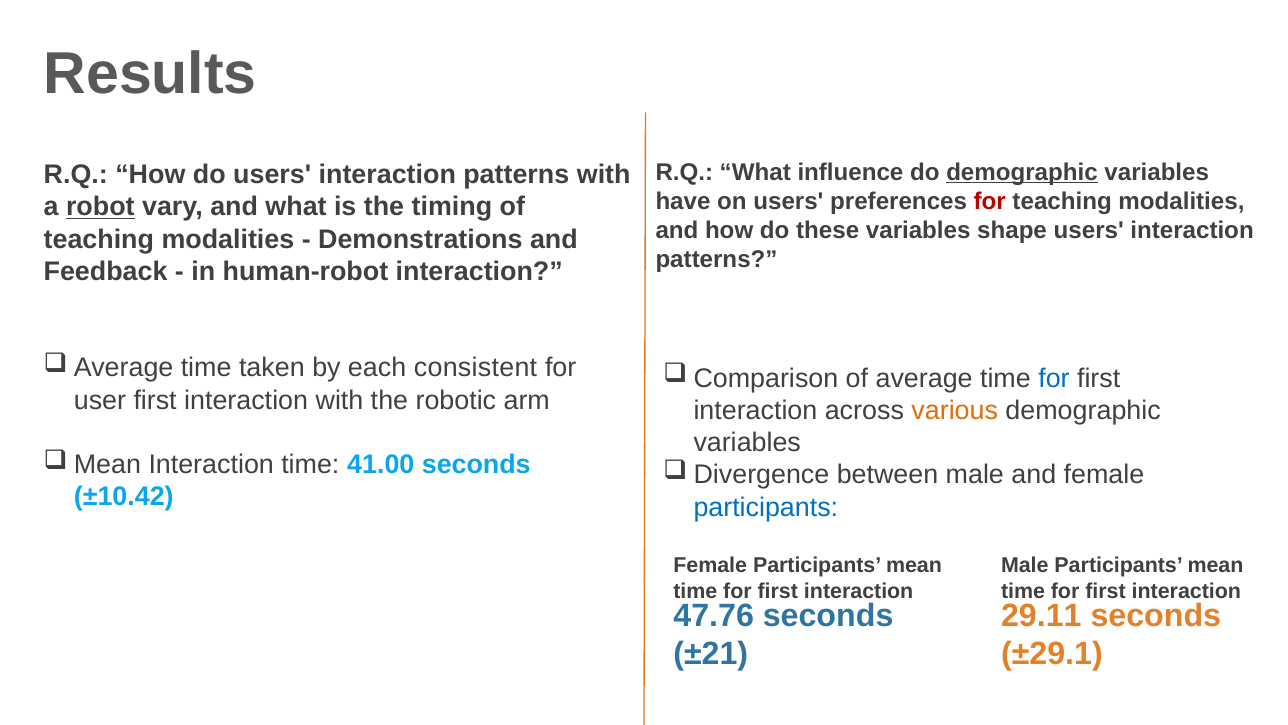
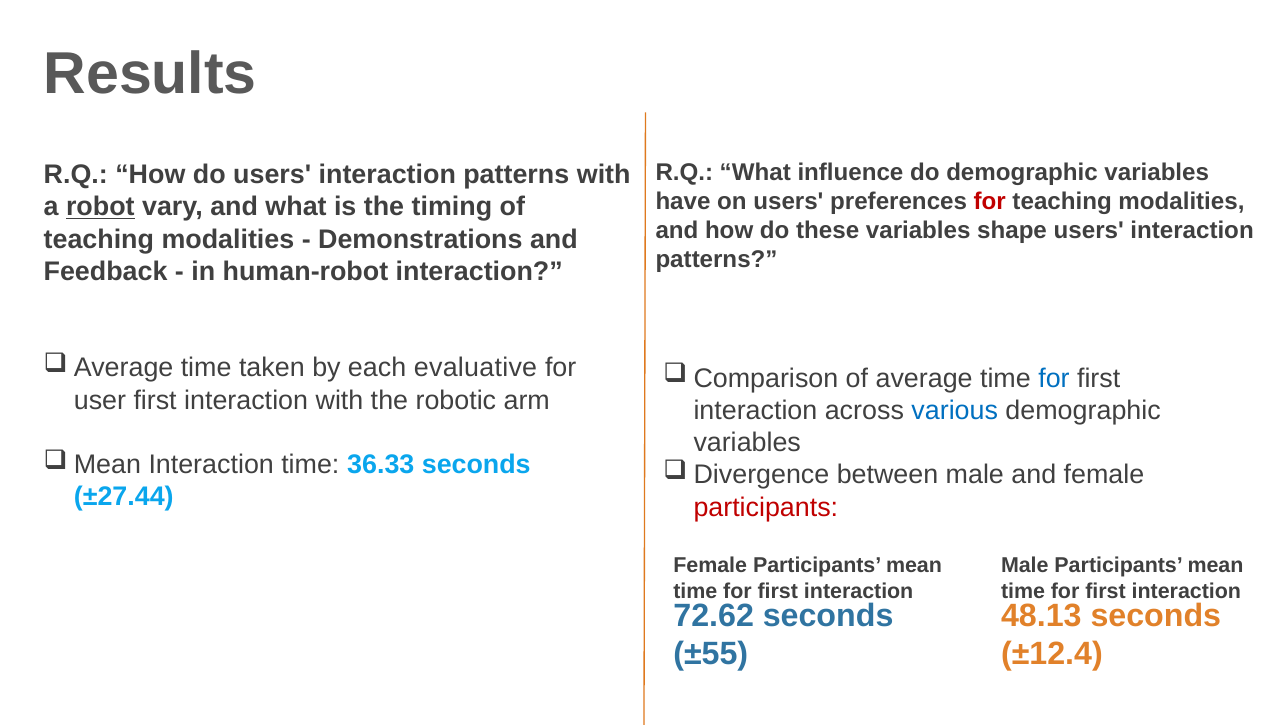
demographic underline: present -> none (1022, 172)
consistent: consistent -> evaluative (476, 368)
various colour: orange -> blue (955, 410)
41.00: 41.00 -> 36.33 (381, 464)
±10.42: ±10.42 -> ±27.44 (124, 496)
participants colour: blue -> red (766, 507)
47.76: 47.76 -> 72.62 (714, 615)
29.11: 29.11 -> 48.13 (1041, 615)
±21: ±21 -> ±55 (711, 654)
±29.1: ±29.1 -> ±12.4 (1052, 654)
